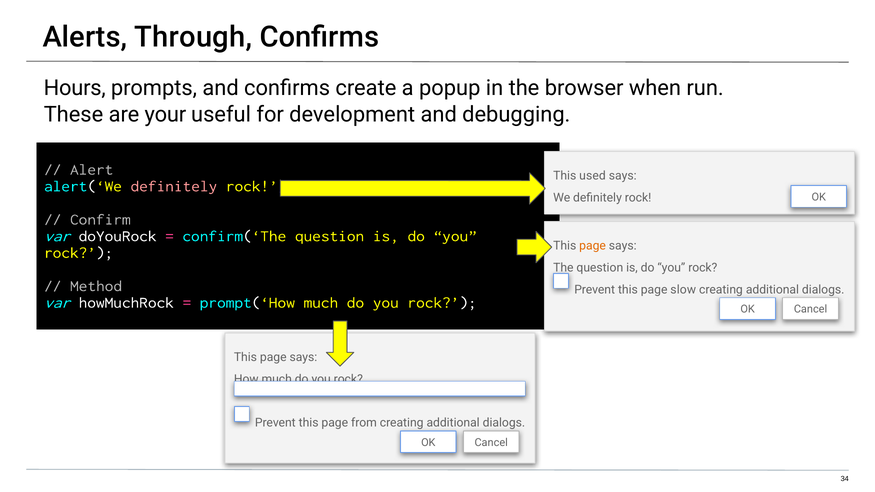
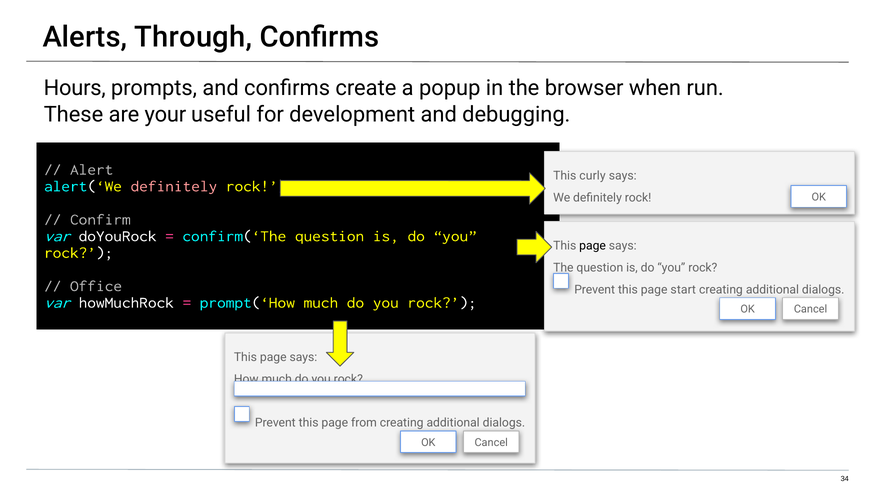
used: used -> curly (593, 176)
page colour: orange -> black (593, 246)
Method: Method -> Office (96, 286)
slow: slow -> start (683, 290)
